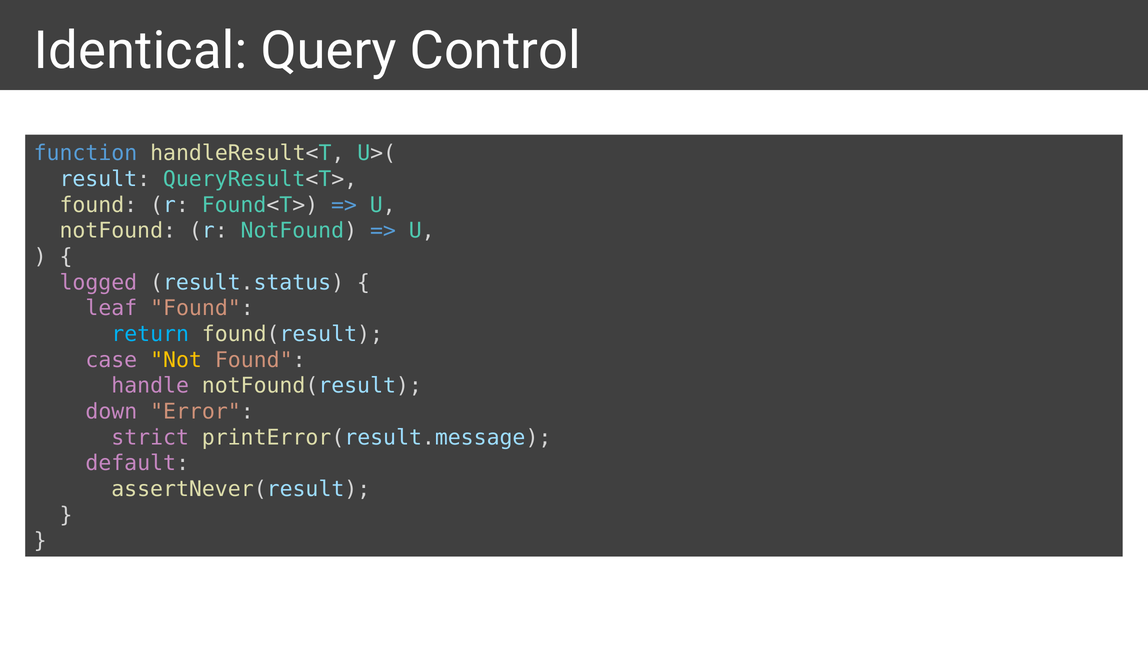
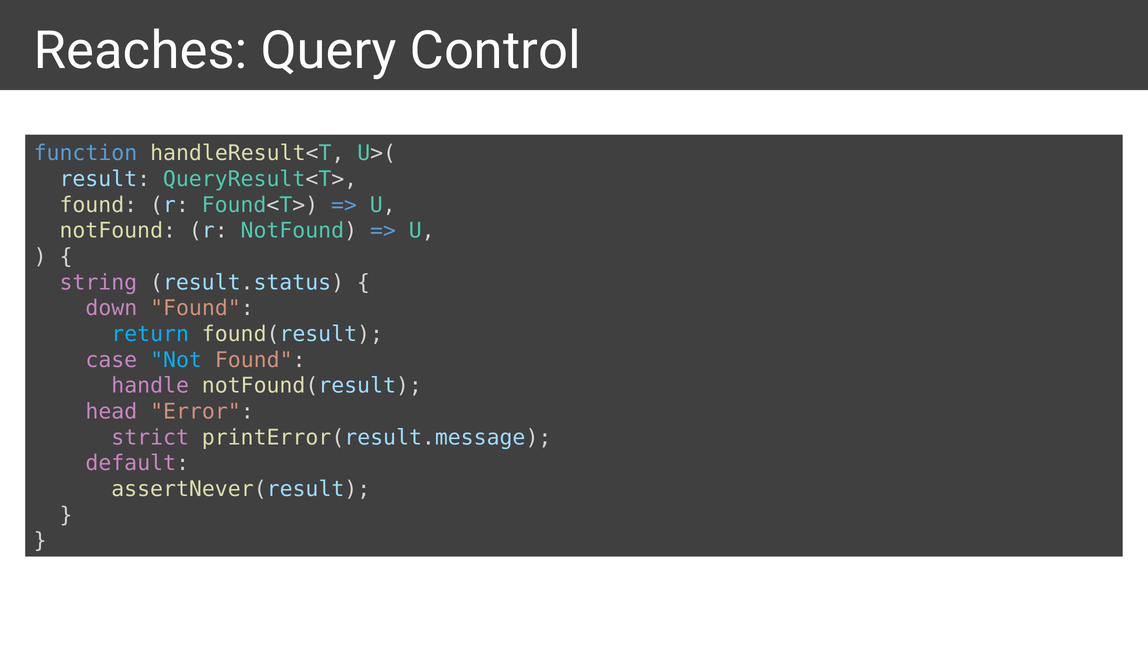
Identical: Identical -> Reaches (141, 51)
logged: logged -> string (98, 282)
leaf: leaf -> down (111, 308)
Not colour: yellow -> light blue (176, 360)
down: down -> head (111, 412)
